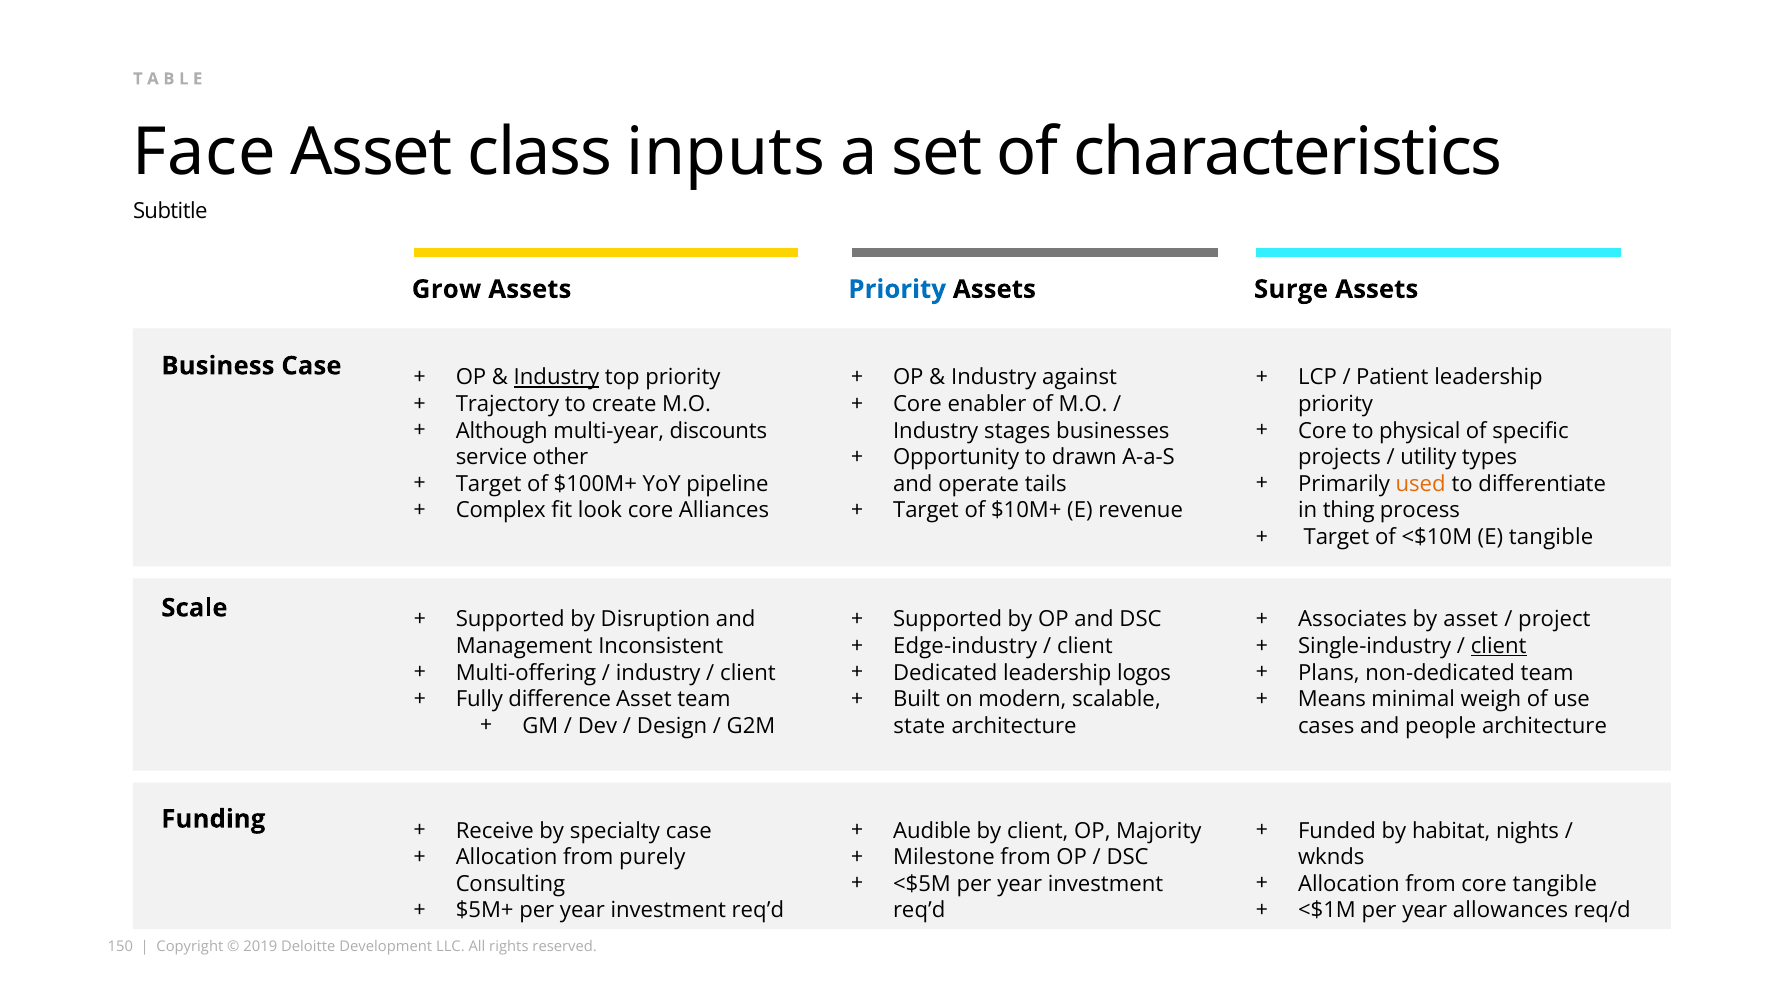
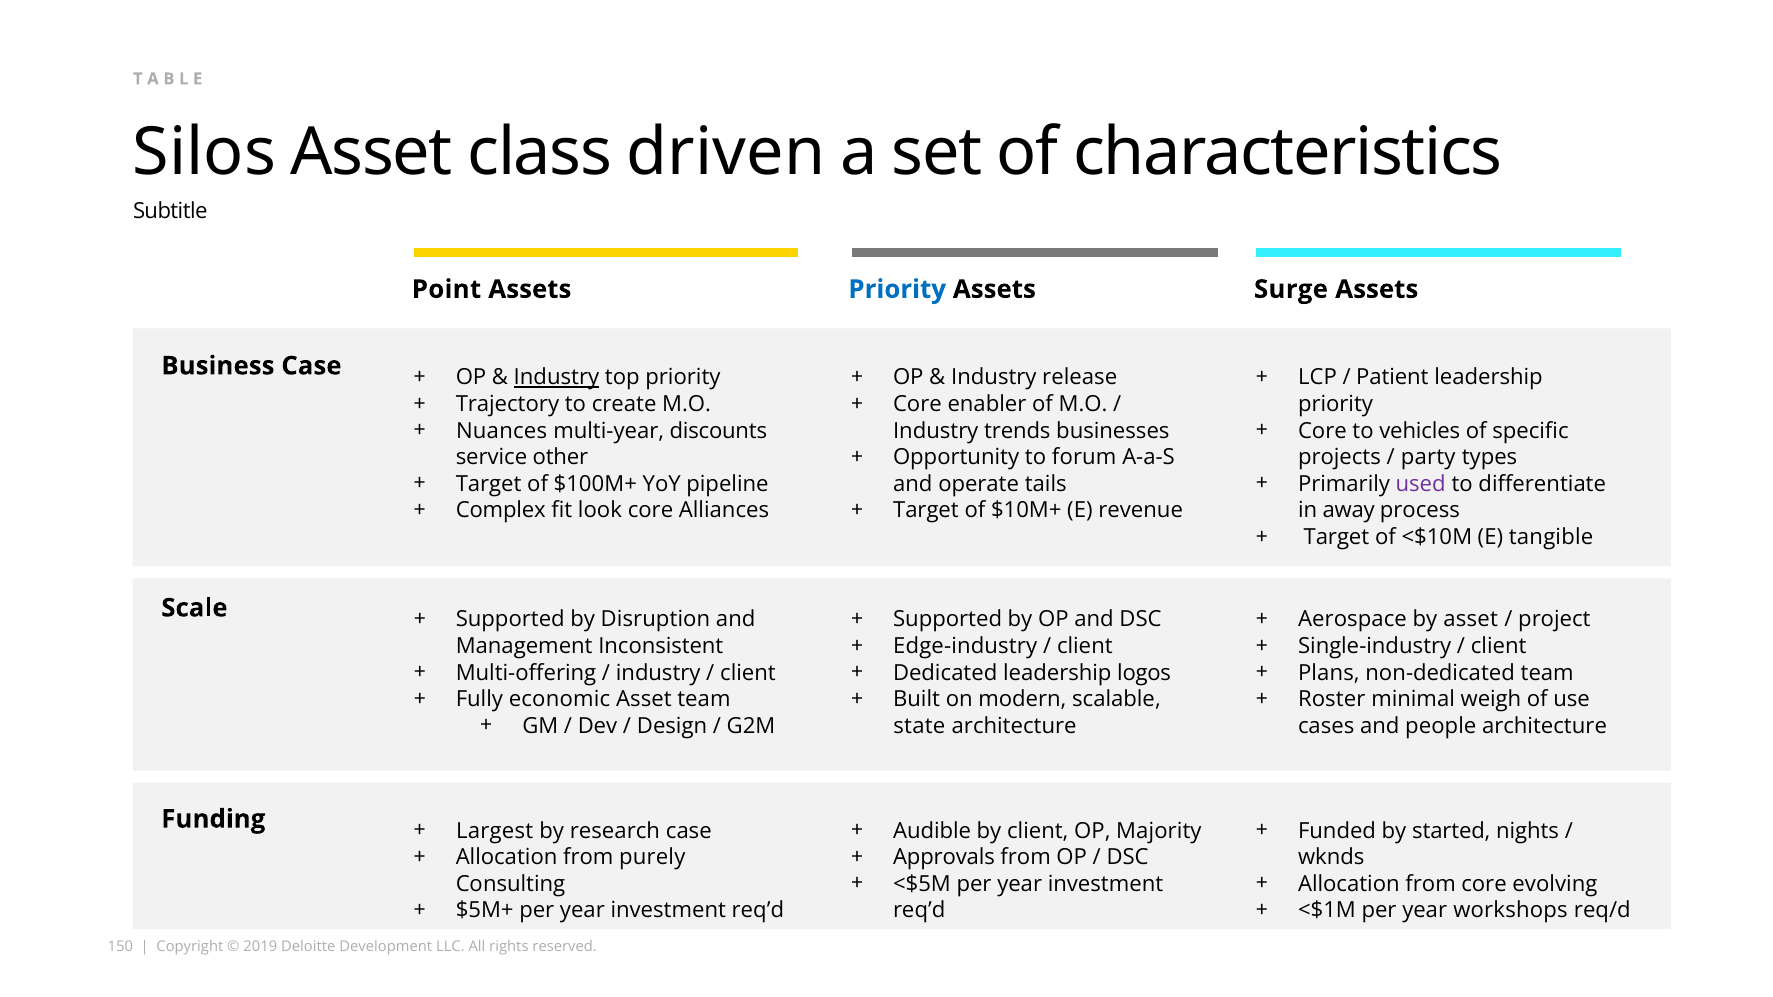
Face: Face -> Silos (205, 153)
inputs: inputs -> driven (726, 153)
Grow: Grow -> Point (446, 289)
against: against -> release (1080, 378)
Although: Although -> Nuances (502, 431)
physical: physical -> vehicles (1420, 431)
stages: stages -> trends (1017, 431)
drawn: drawn -> forum (1084, 457)
utility: utility -> party (1428, 457)
used colour: orange -> purple (1421, 484)
thing: thing -> away (1349, 511)
Associates: Associates -> Aerospace (1352, 620)
client underline: present -> none (1499, 646)
difference: difference -> economic (559, 700)
Means: Means -> Roster (1332, 700)
Receive: Receive -> Largest (495, 831)
specialty: specialty -> research (615, 831)
habitat: habitat -> started (1451, 831)
Milestone: Milestone -> Approvals (944, 858)
core tangible: tangible -> evolving (1555, 884)
allowances: allowances -> workshops (1510, 911)
